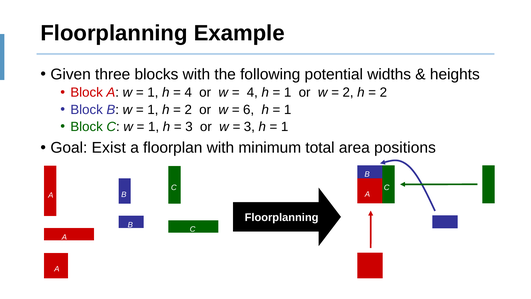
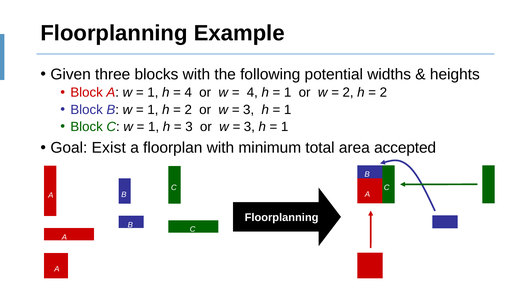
6: 6 -> 3 (249, 110)
positions: positions -> accepted (405, 148)
